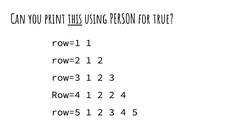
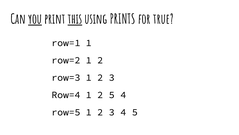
you underline: none -> present (35, 19)
PERSON: PERSON -> PRINTS (123, 19)
2 2: 2 -> 5 (112, 94)
